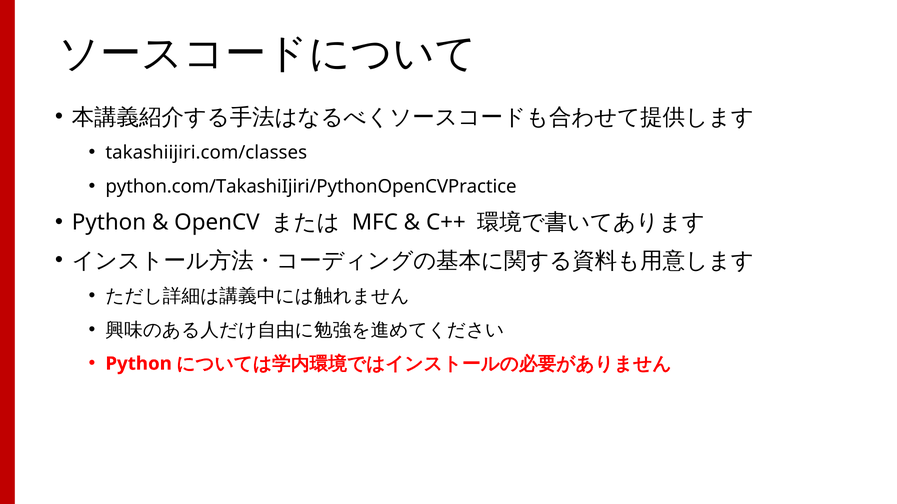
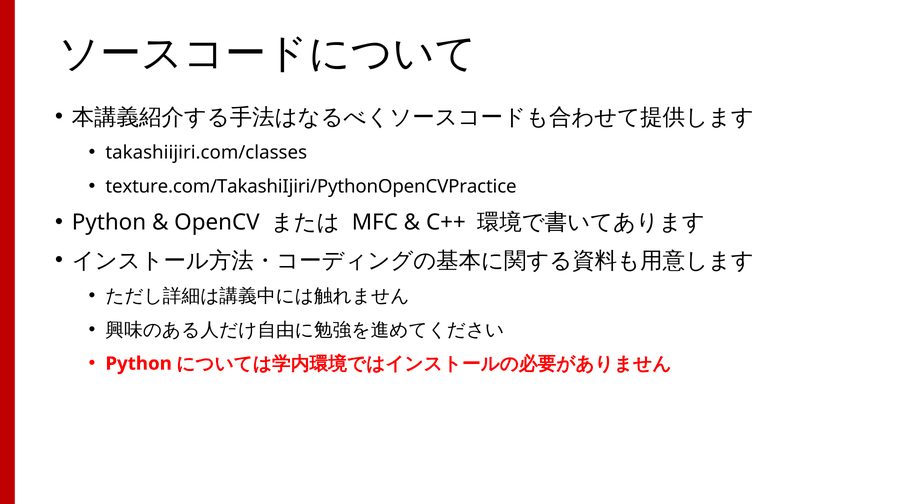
python.com/TakashiIjiri/PythonOpenCVPractice: python.com/TakashiIjiri/PythonOpenCVPractice -> texture.com/TakashiIjiri/PythonOpenCVPractice (311, 187)
